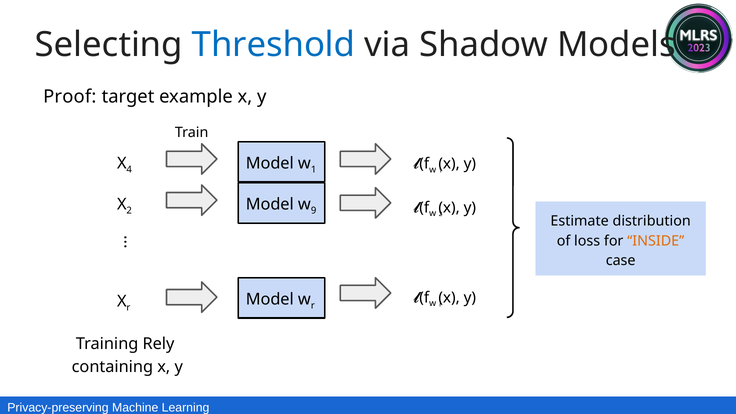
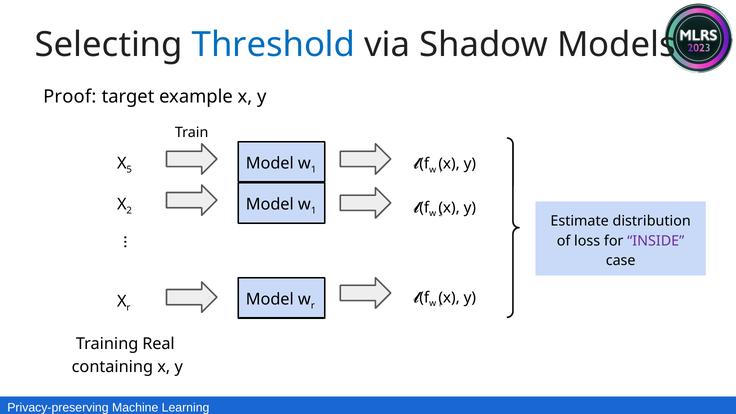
4: 4 -> 5 (129, 170)
9: 9 -> 1 (314, 211)
INSIDE colour: orange -> purple (656, 241)
Rely: Rely -> Real (159, 344)
